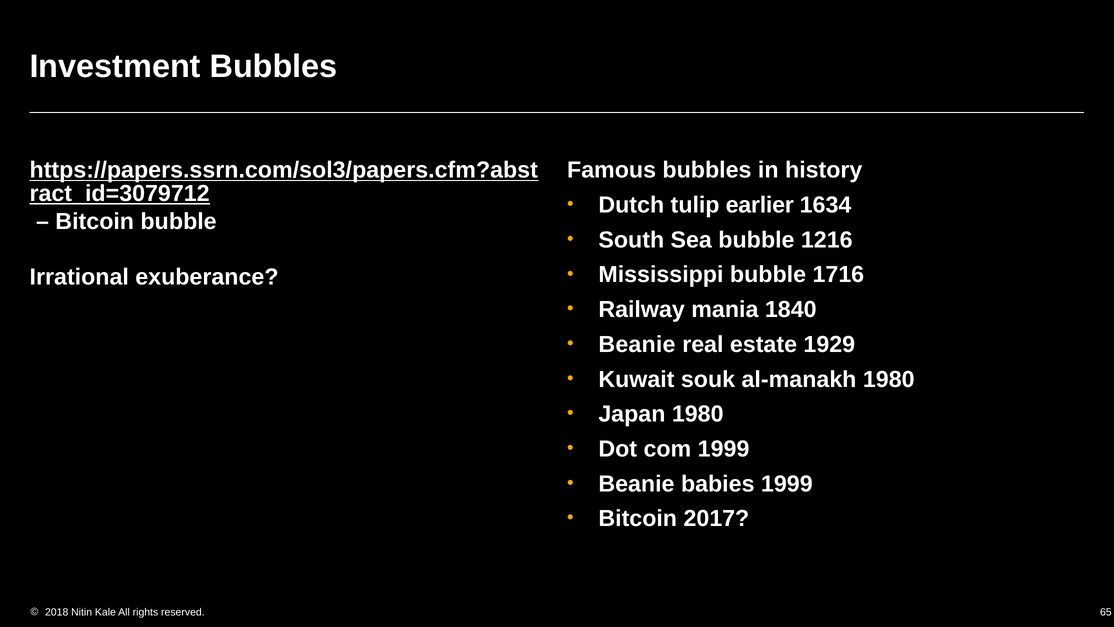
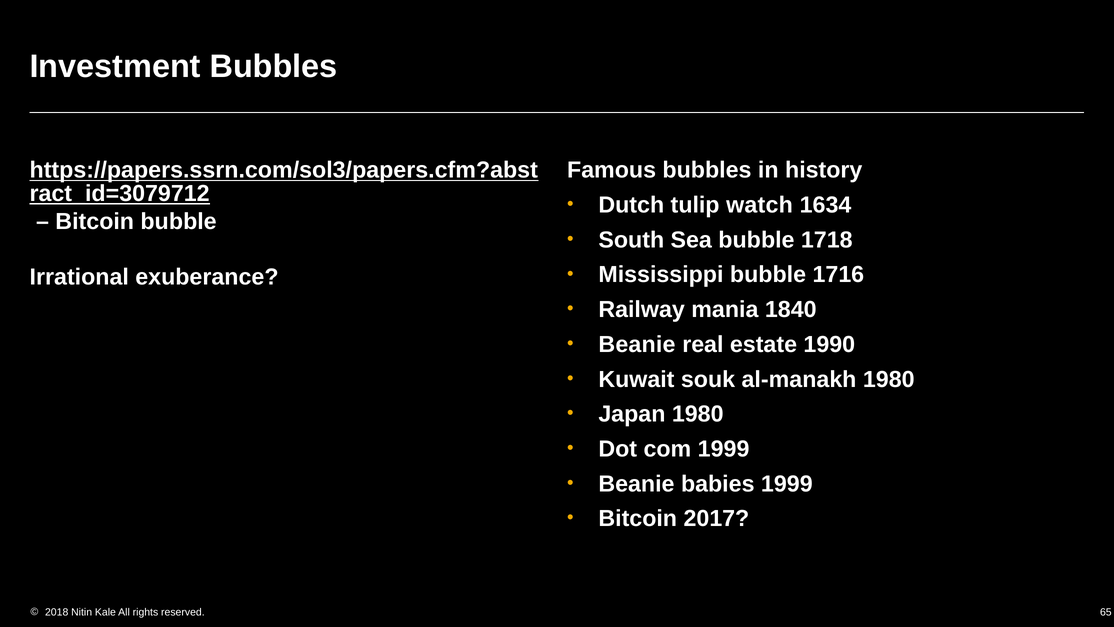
earlier: earlier -> watch (760, 205)
1216: 1216 -> 1718 (827, 240)
1929: 1929 -> 1990 (829, 344)
